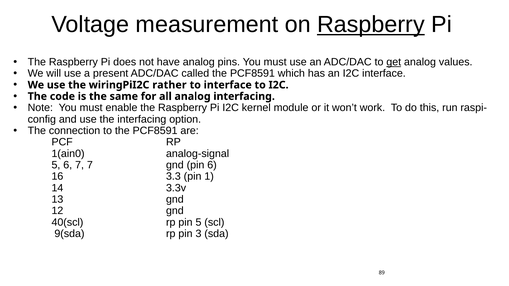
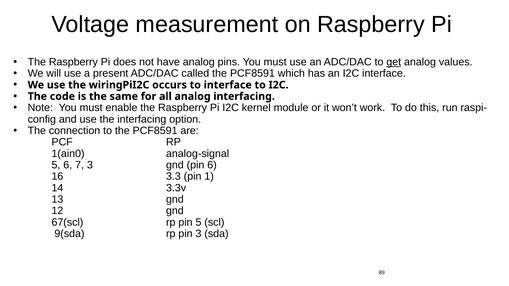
Raspberry underline: present -> none (371, 25)
rather: rather -> occurs (170, 85)
7 7: 7 -> 3 (90, 165)
40(scl: 40(scl -> 67(scl (67, 222)
